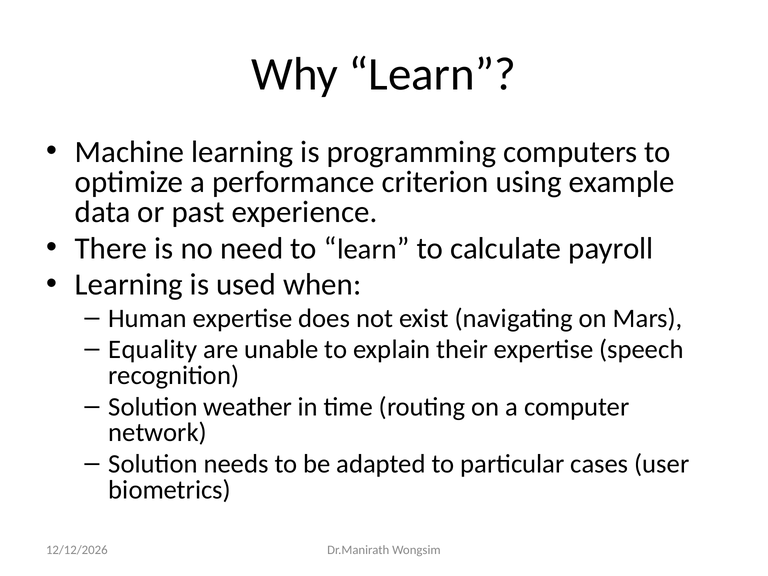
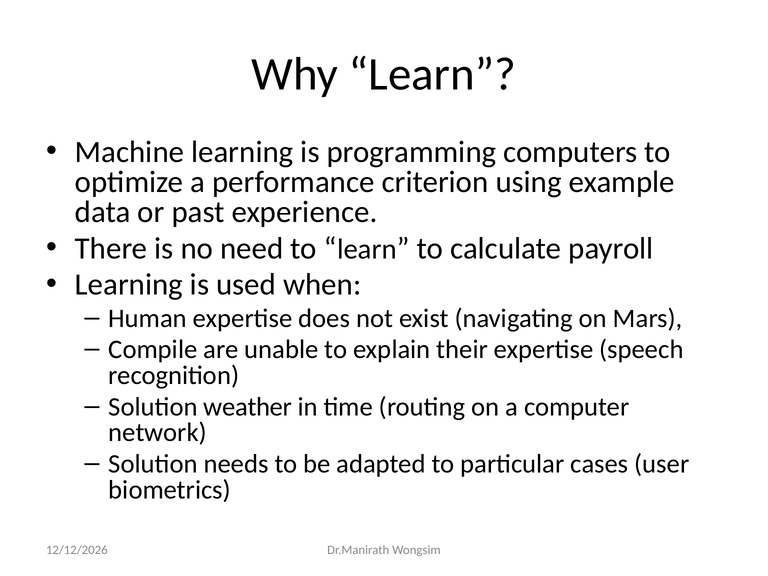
Equality: Equality -> Compile (153, 350)
